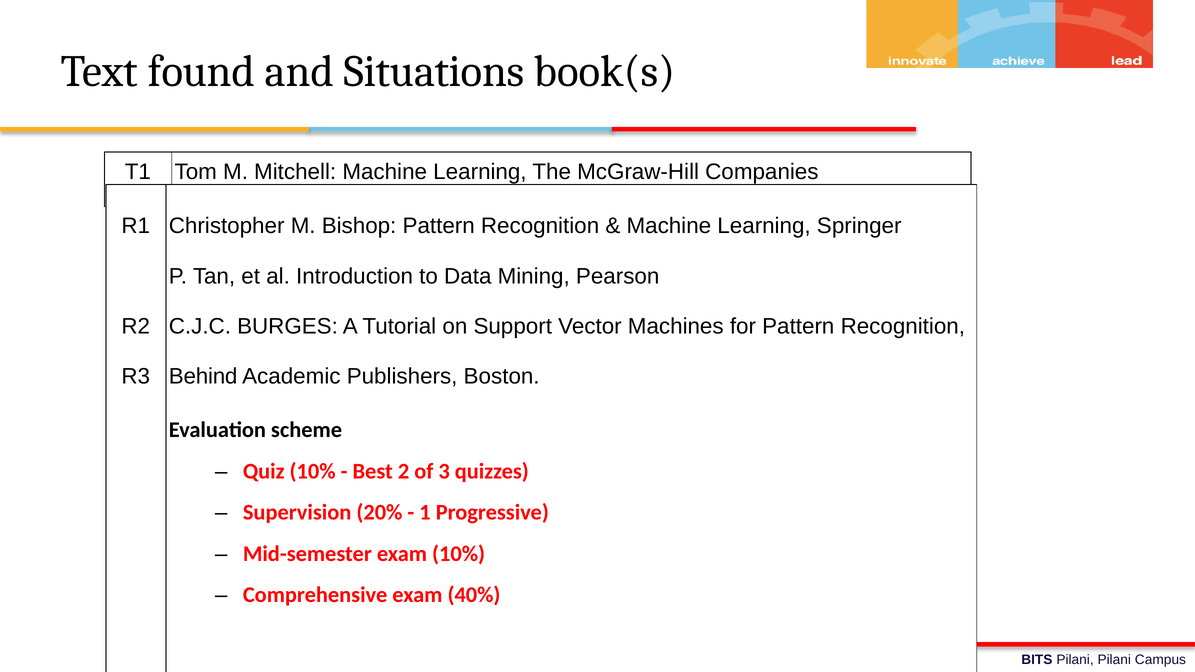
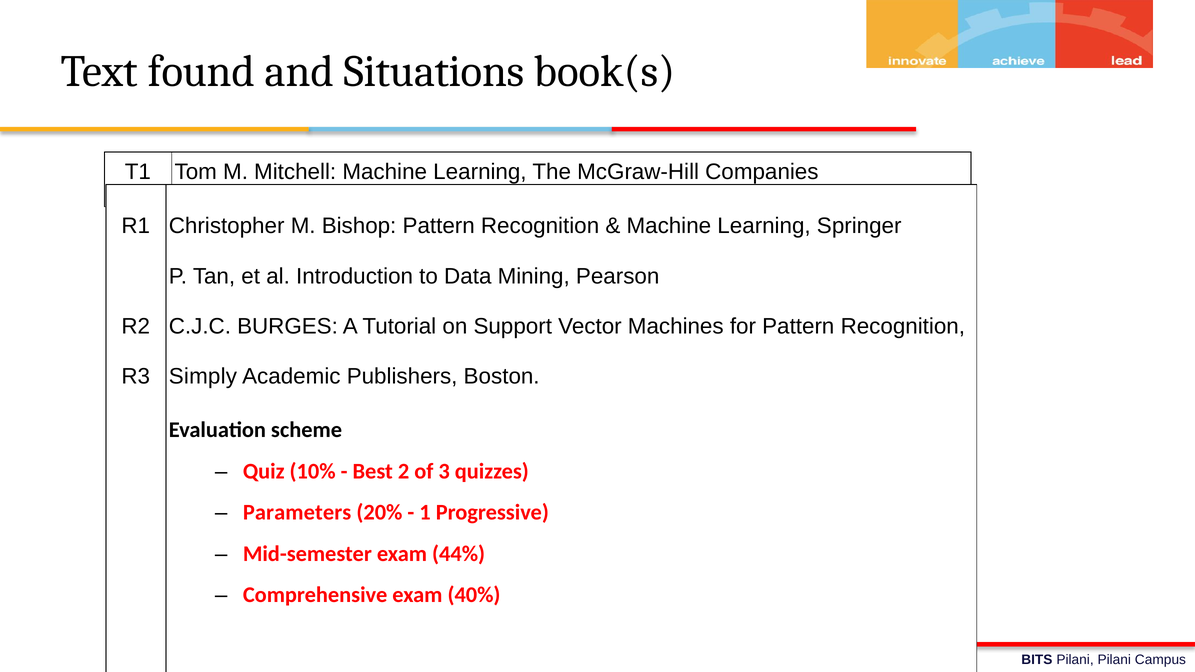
Behind: Behind -> Simply (203, 377)
Supervision: Supervision -> Parameters (297, 513)
exam 10%: 10% -> 44% (459, 554)
